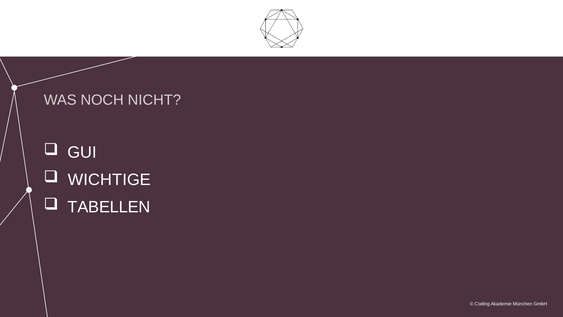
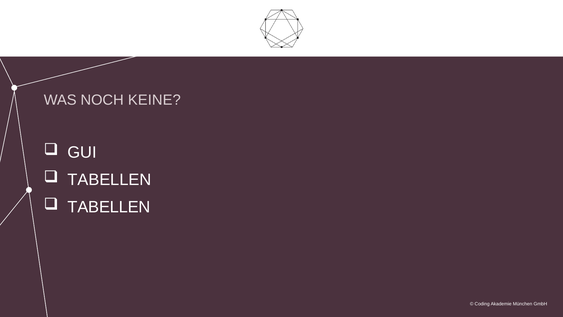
NICHT: NICHT -> KEINE (154, 100)
WICHTIGE: WICHTIGE -> TABELLEN (109, 180)
